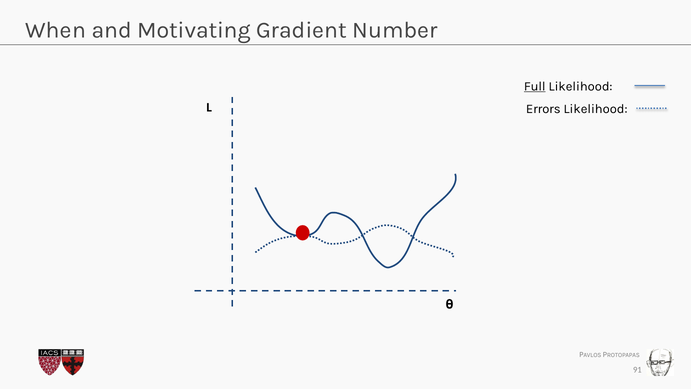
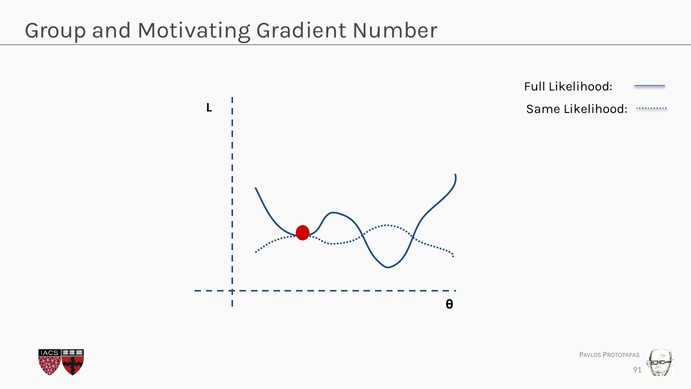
When: When -> Group (56, 30)
Full underline: present -> none (535, 86)
Errors: Errors -> Same (543, 109)
